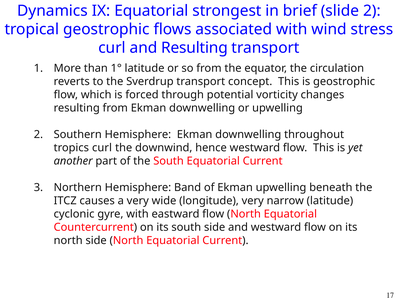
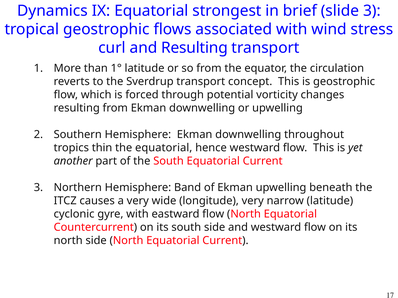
slide 2: 2 -> 3 (372, 11)
tropics curl: curl -> thin (102, 148)
the downwind: downwind -> equatorial (164, 148)
